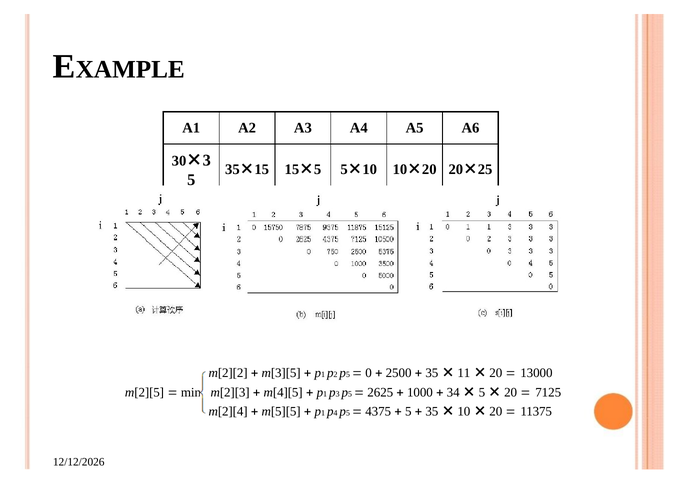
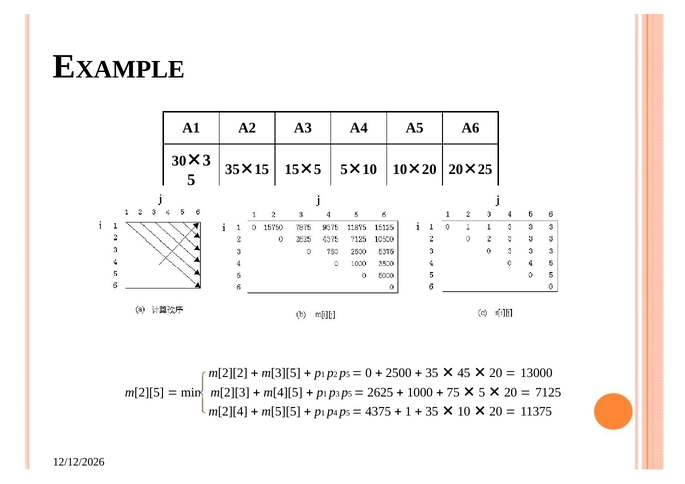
11: 11 -> 45 (464, 373)
34: 34 -> 75 (453, 392)
5: 5 -> 1 (408, 412)
